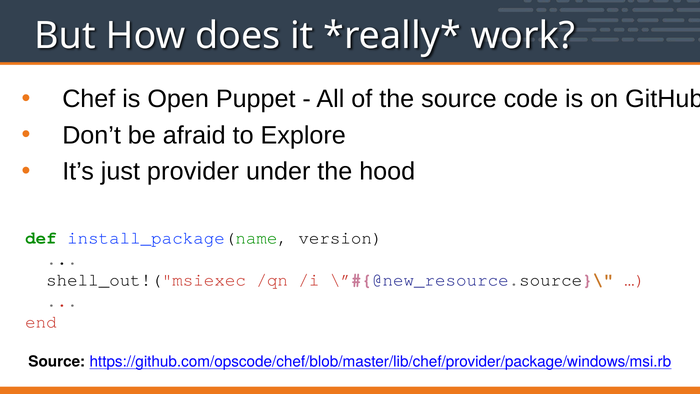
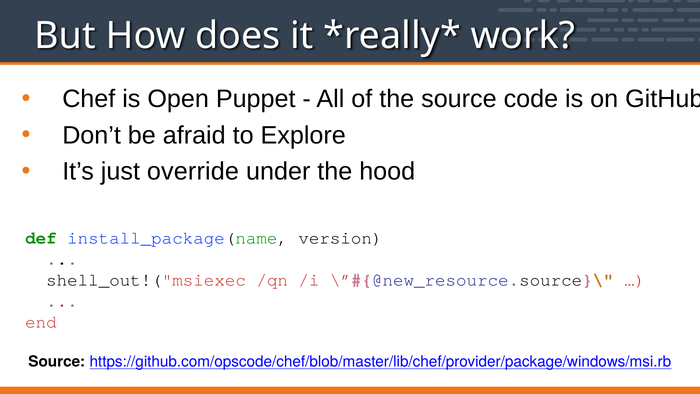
provider: provider -> override (193, 171)
